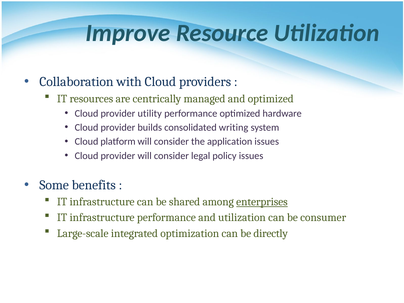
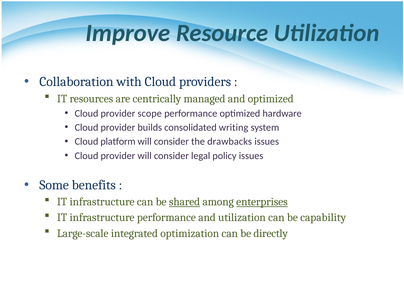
utility: utility -> scope (150, 113)
application: application -> drawbacks (230, 142)
shared underline: none -> present (185, 202)
consumer: consumer -> capability (323, 218)
